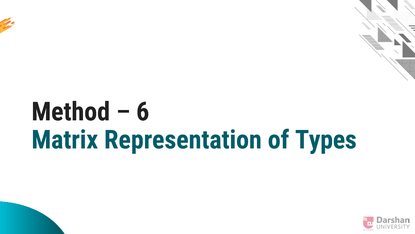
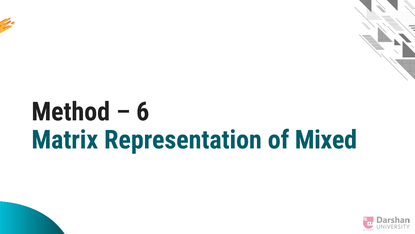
Types: Types -> Mixed (326, 140)
